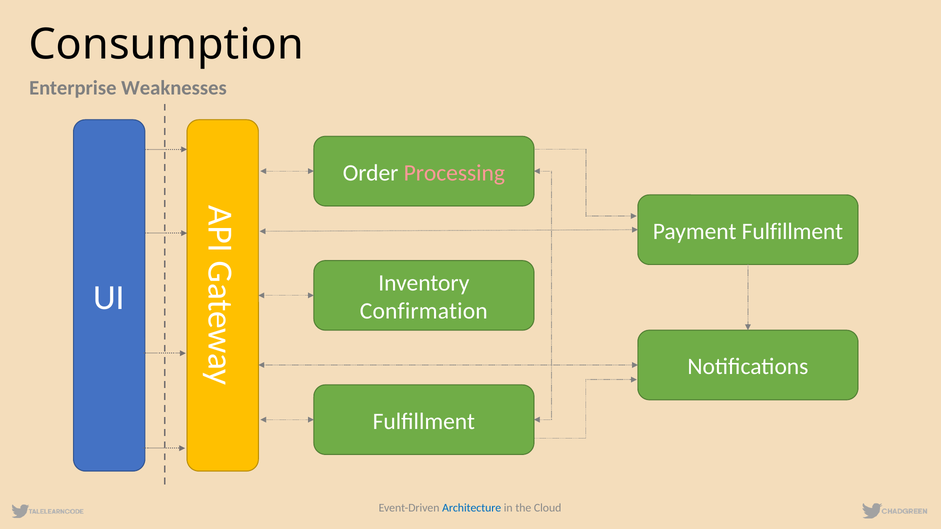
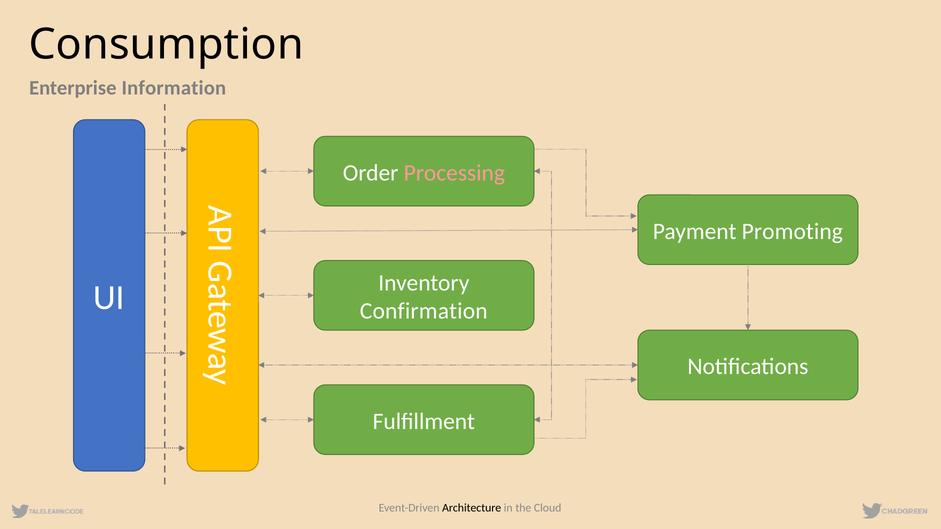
Weaknesses: Weaknesses -> Information (174, 88)
Payment Fulfillment: Fulfillment -> Promoting (792, 231)
Architecture colour: blue -> black (472, 508)
